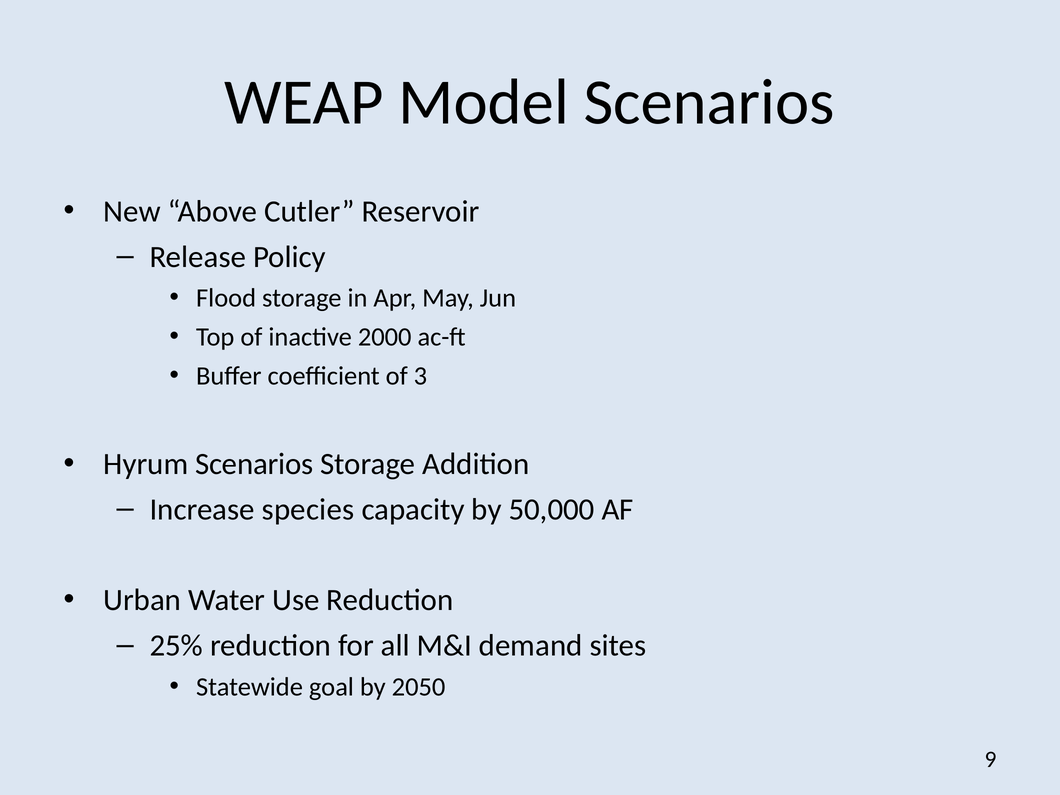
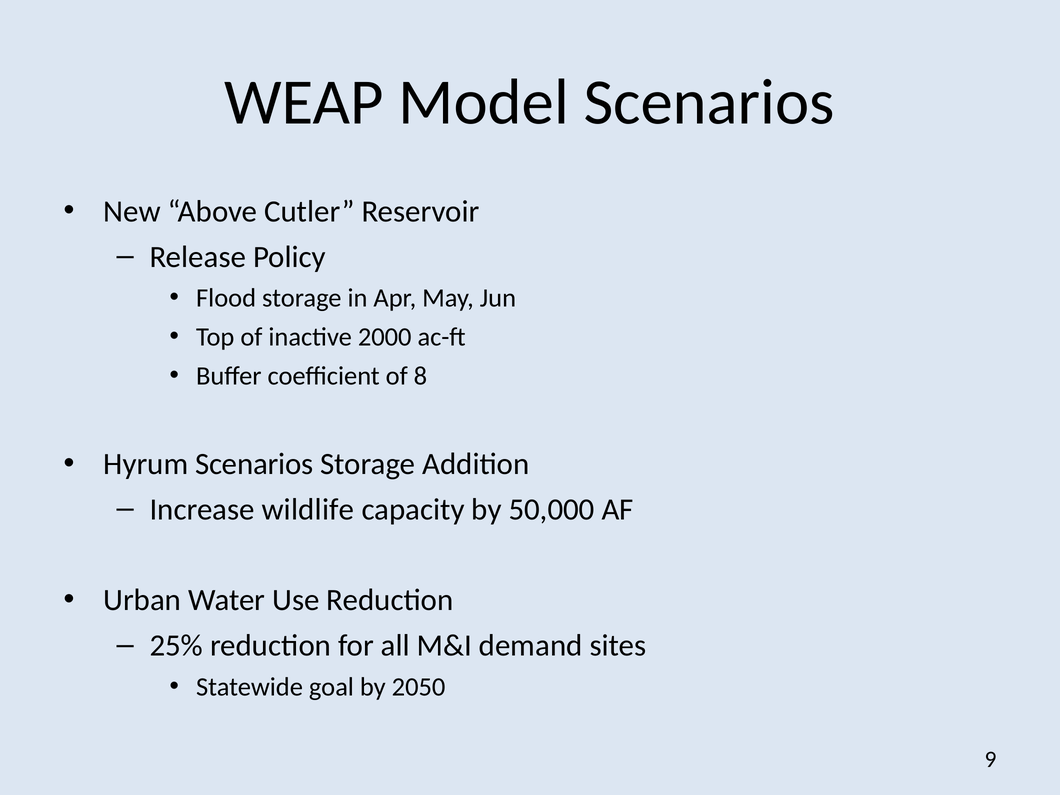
3: 3 -> 8 (420, 376)
species: species -> wildlife (308, 510)
